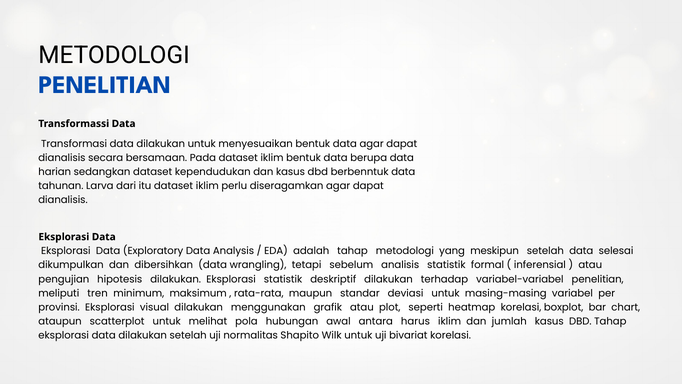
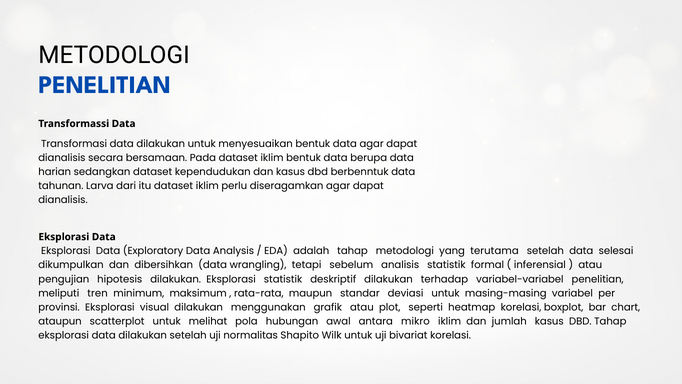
meskipun: meskipun -> terutama (494, 251)
harus: harus -> mikro (415, 321)
